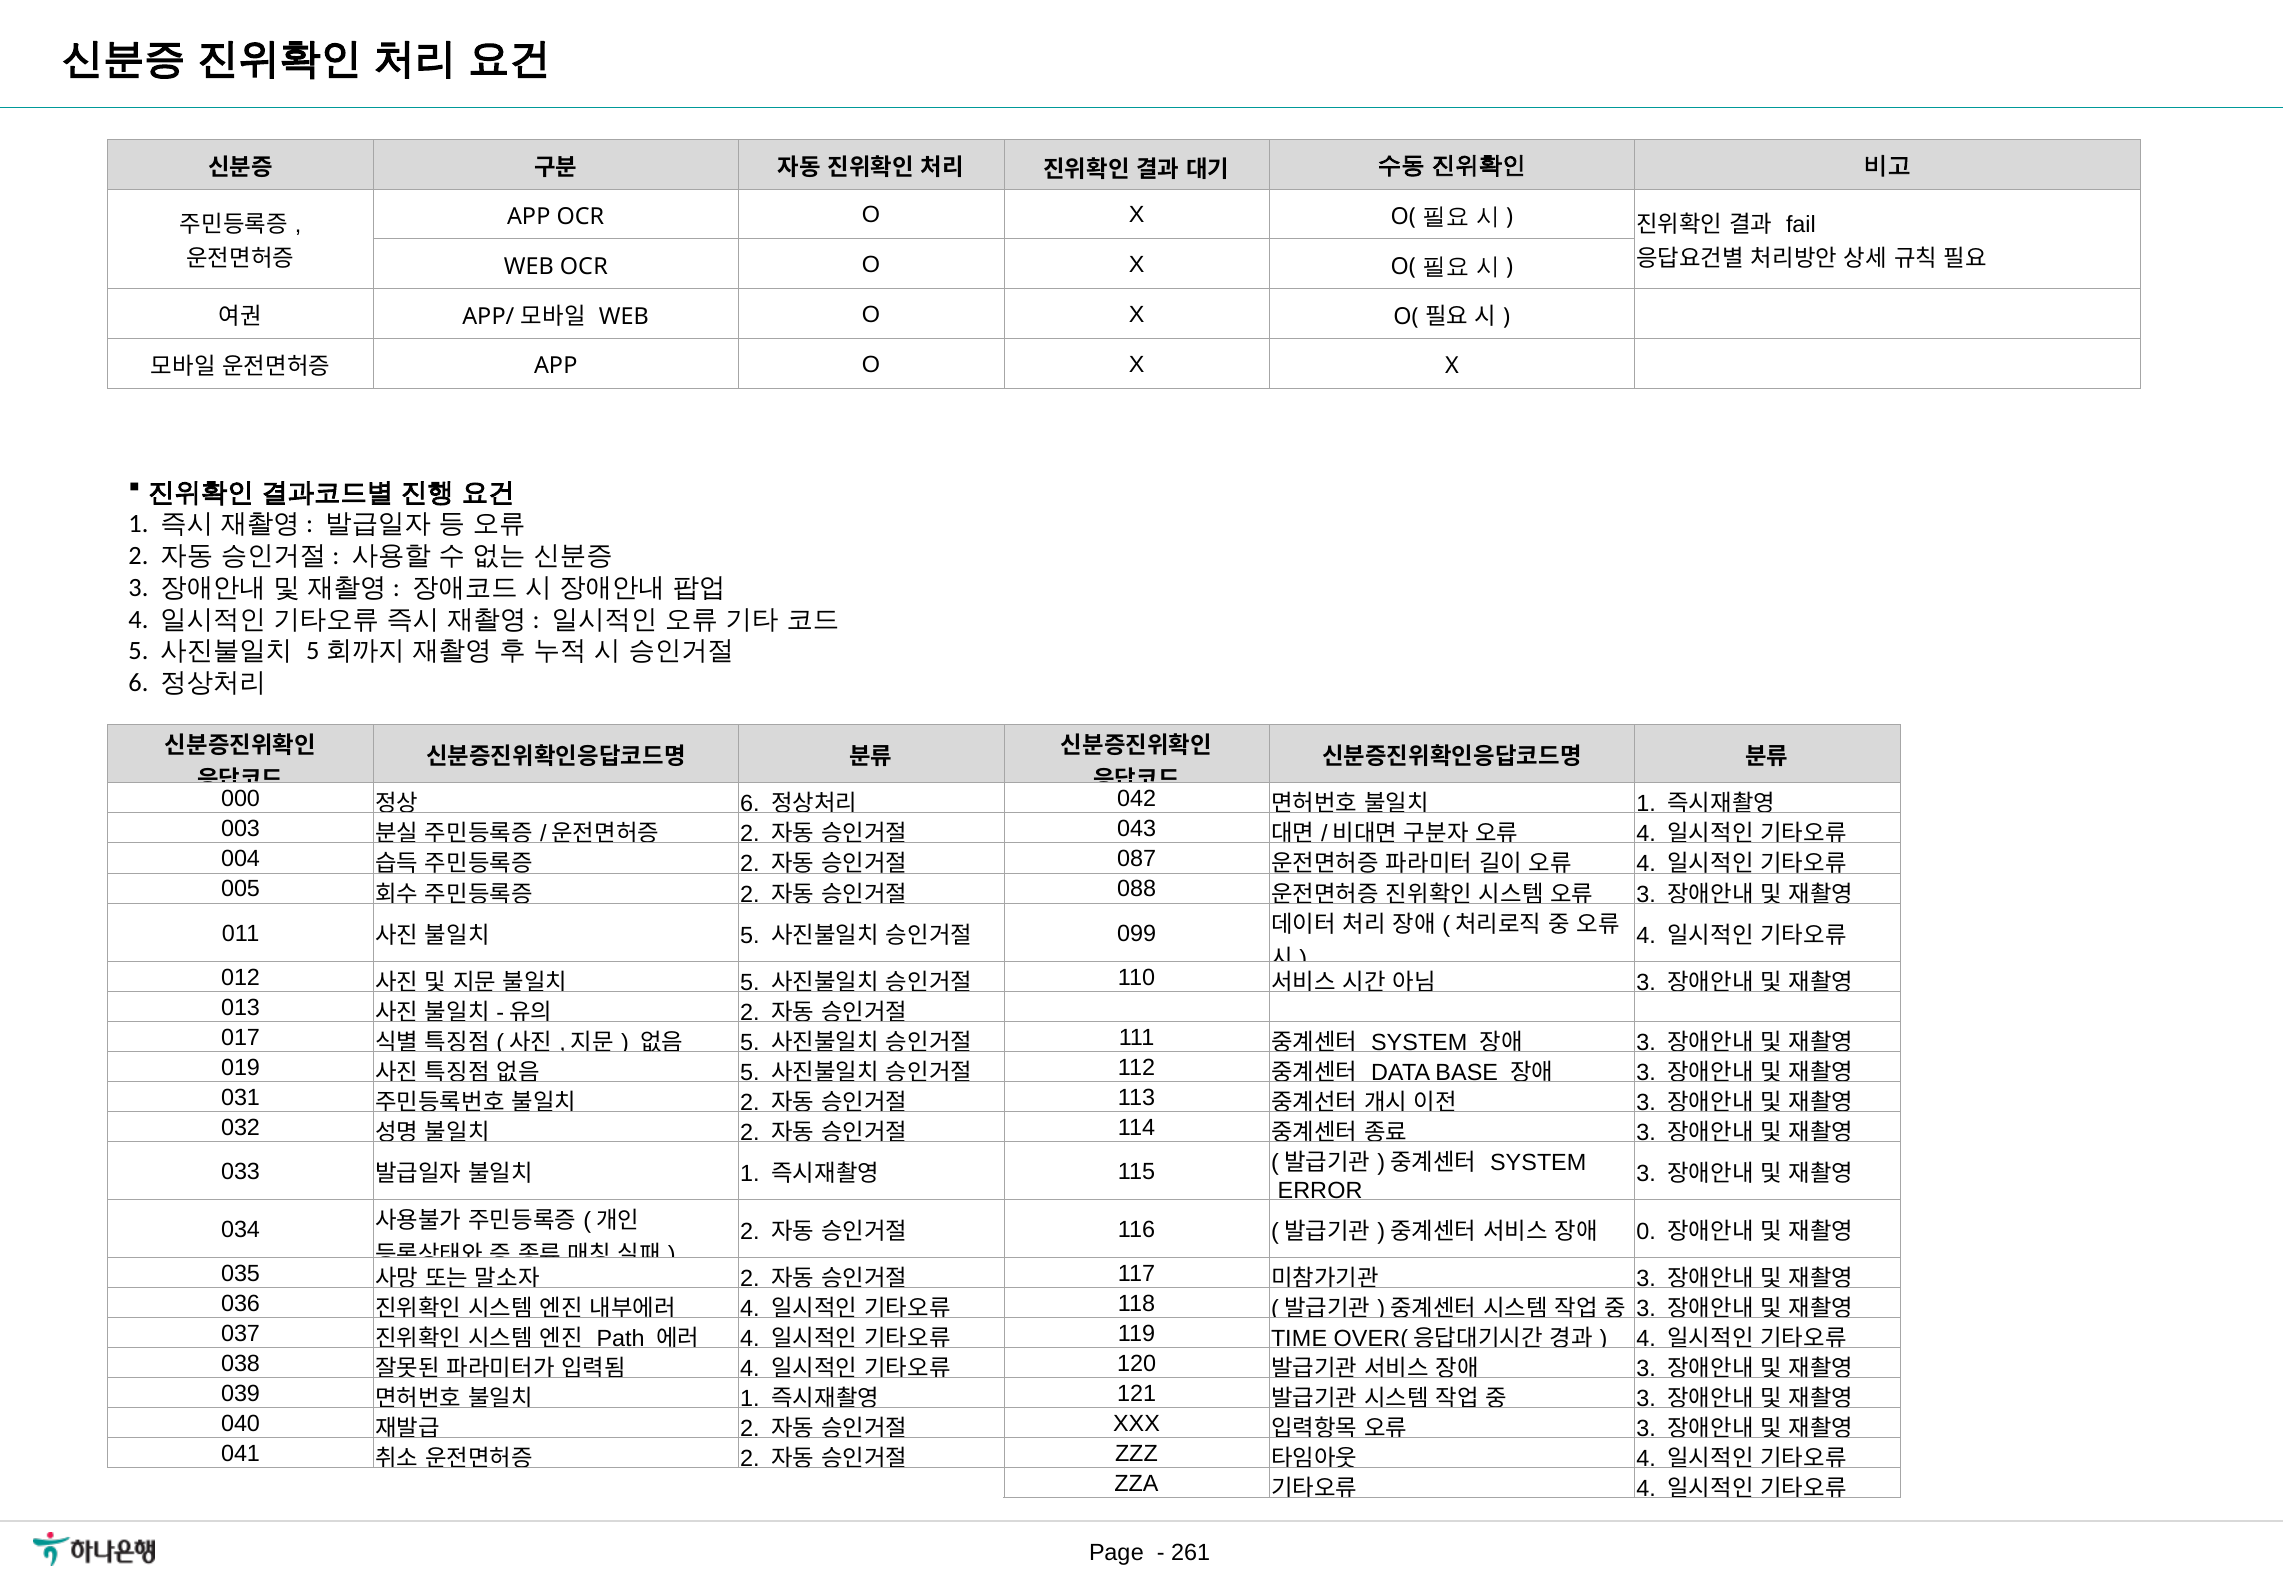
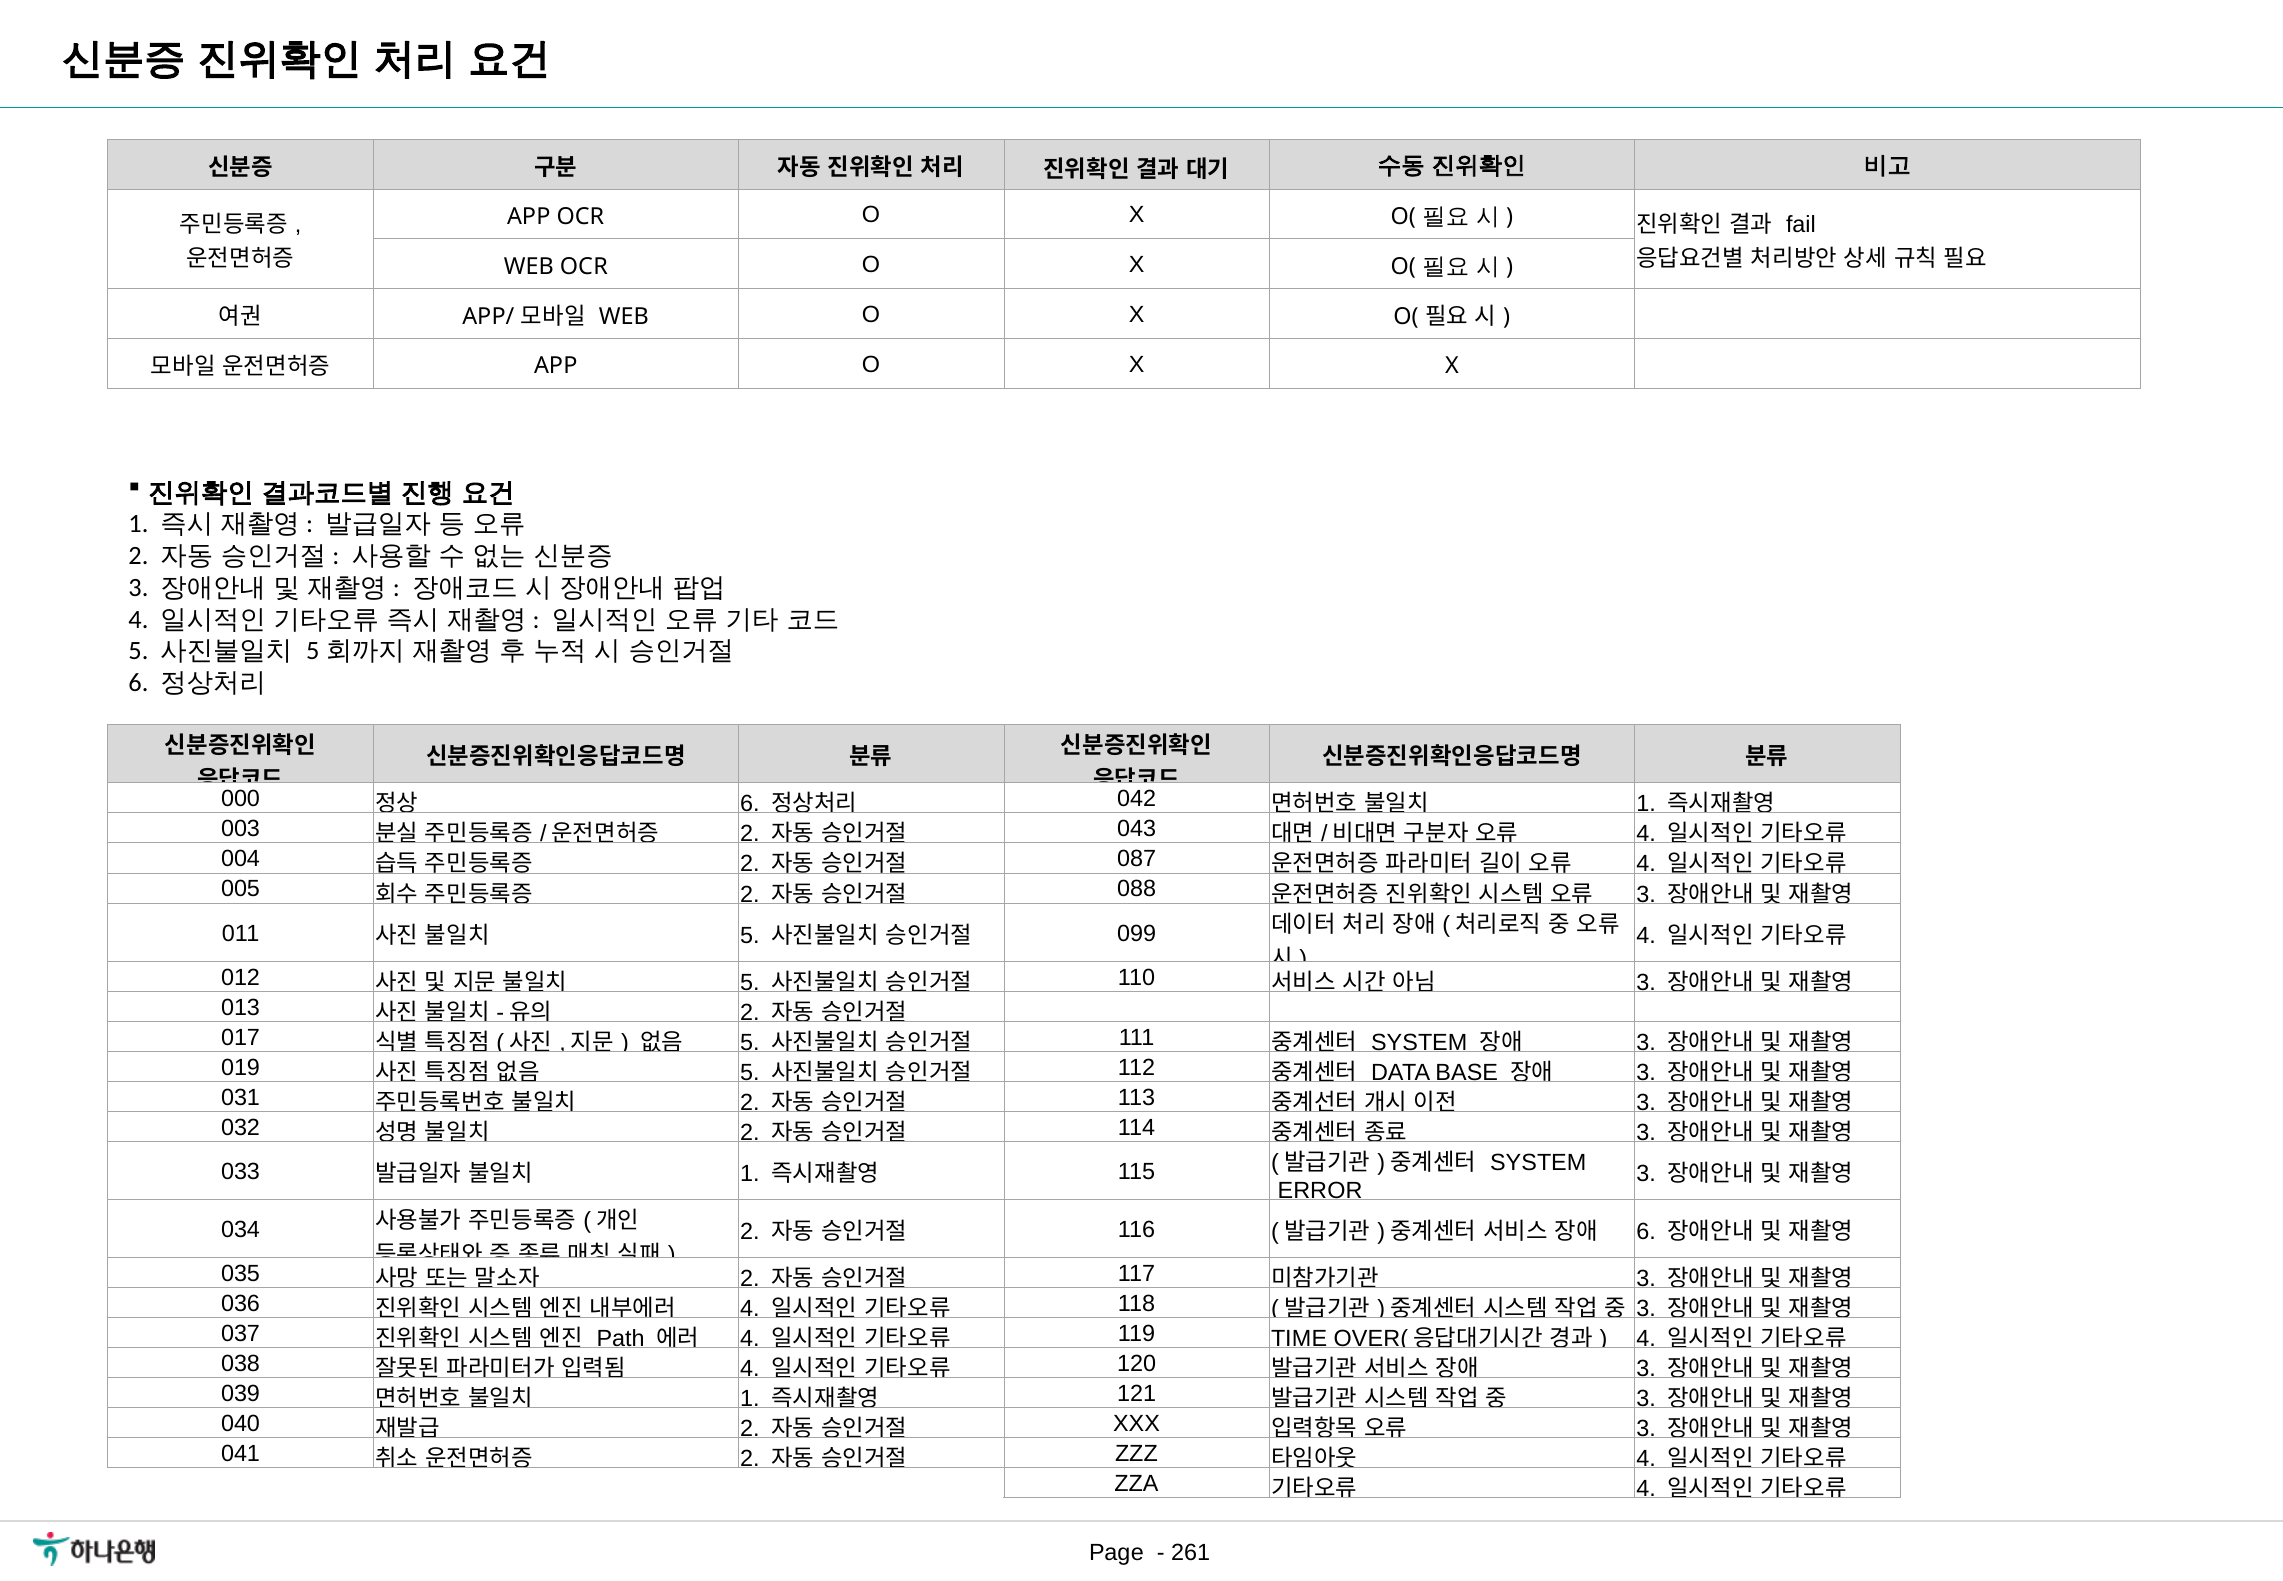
0: 0 -> 6 (1646, 1232)
